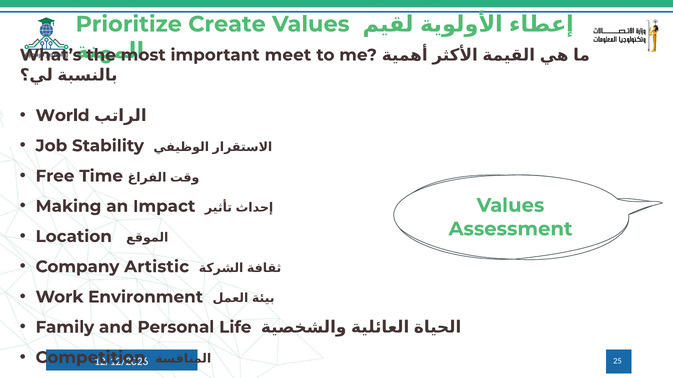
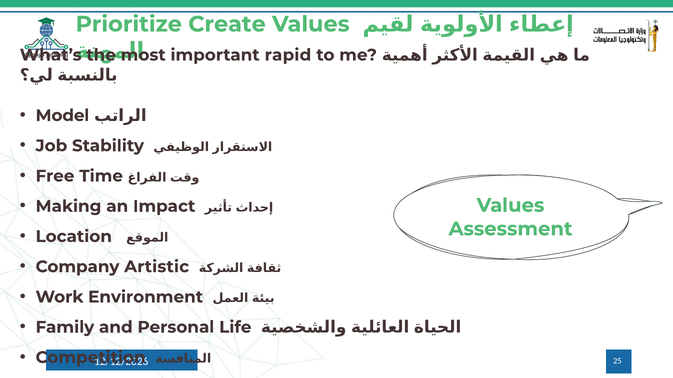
meet: meet -> rapid (288, 55)
World: World -> Model (62, 116)
